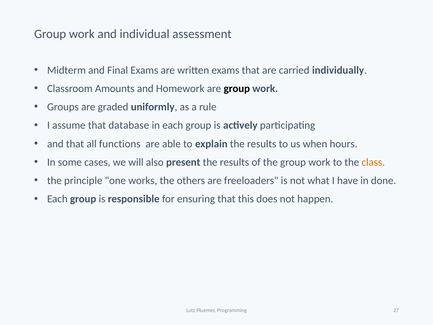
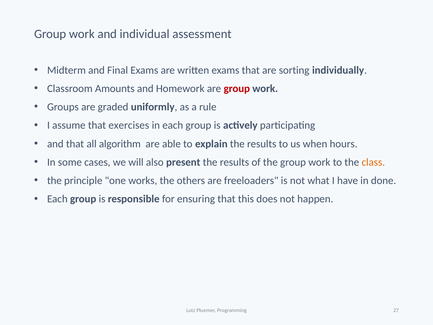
carried: carried -> sorting (294, 70)
group colour: black -> red (237, 88)
database: database -> exercises (129, 125)
functions: functions -> algorithm (120, 144)
